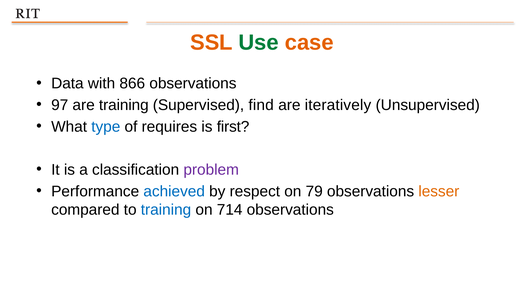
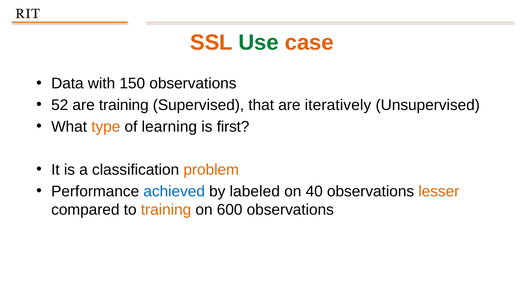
866: 866 -> 150 (132, 83)
97: 97 -> 52 (60, 105)
find: find -> that (261, 105)
type colour: blue -> orange (106, 127)
requires: requires -> learning (169, 127)
problem colour: purple -> orange (211, 170)
respect: respect -> labeled (255, 191)
79: 79 -> 40 (314, 191)
training colour: blue -> orange (166, 210)
714: 714 -> 600 (230, 210)
